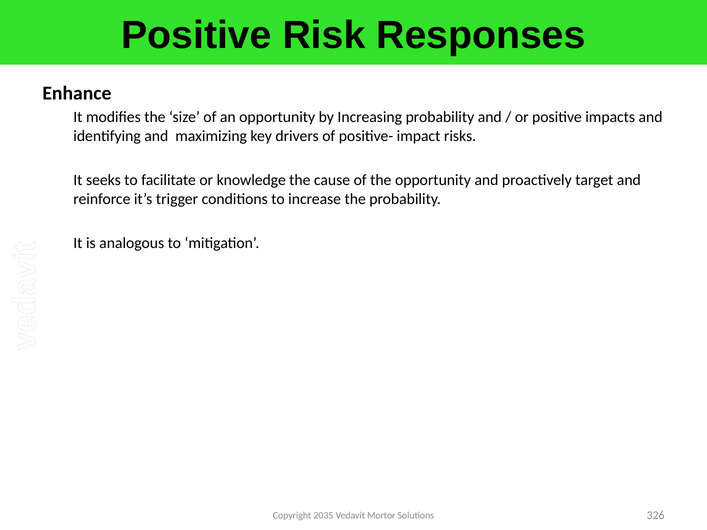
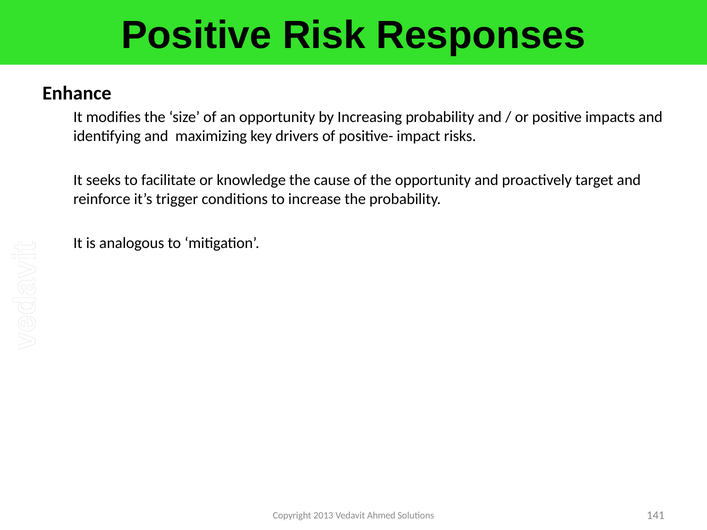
2035: 2035 -> 2013 (323, 516)
Mortor: Mortor -> Ahmed (381, 516)
326: 326 -> 141 (656, 516)
